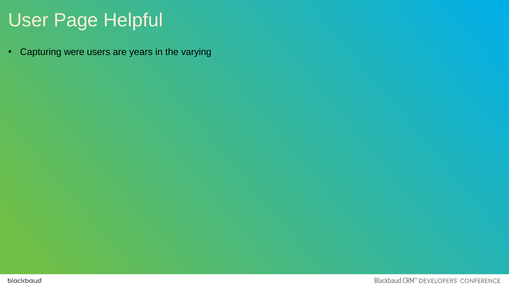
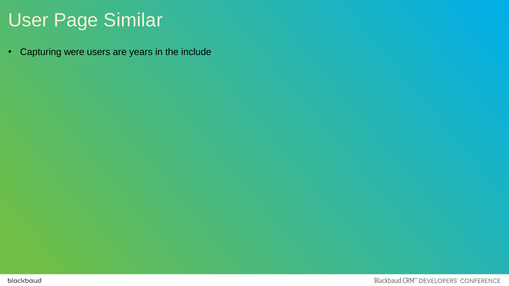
Helpful: Helpful -> Similar (133, 20)
varying: varying -> include (196, 52)
